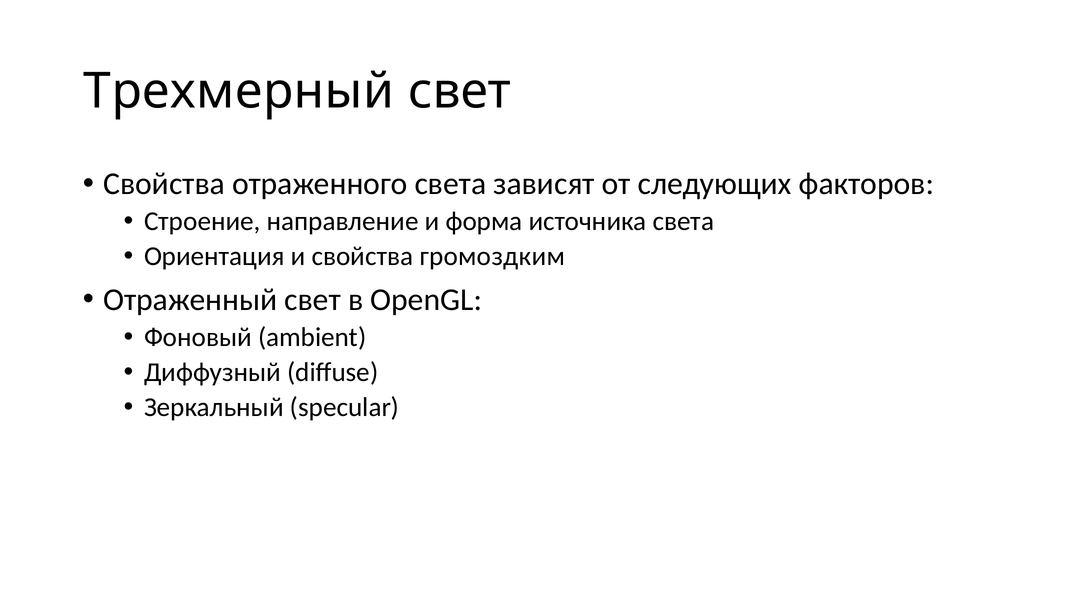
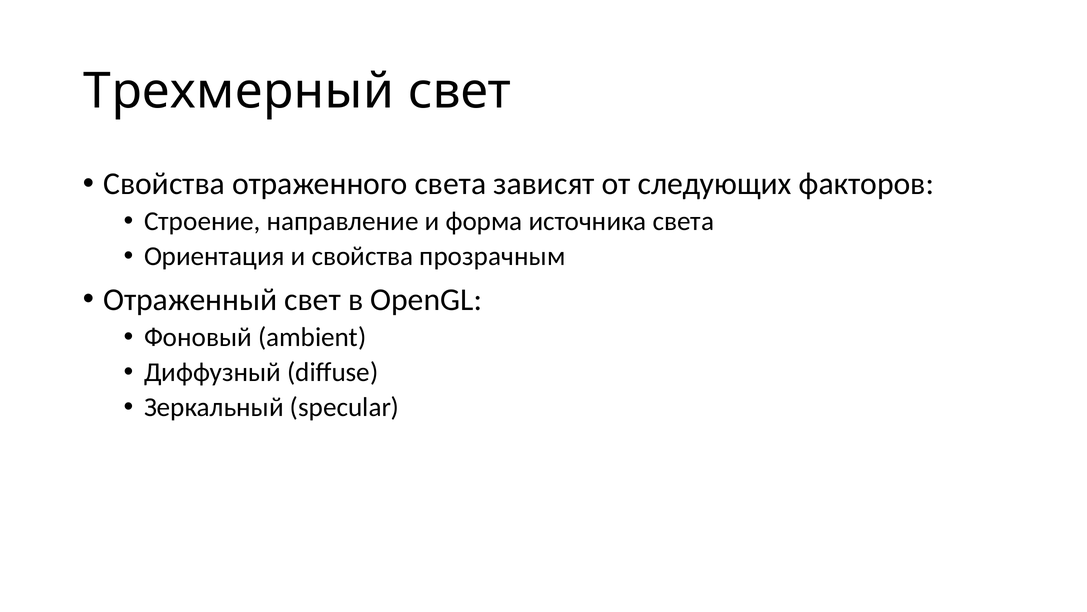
громоздким: громоздким -> прозрачным (492, 256)
